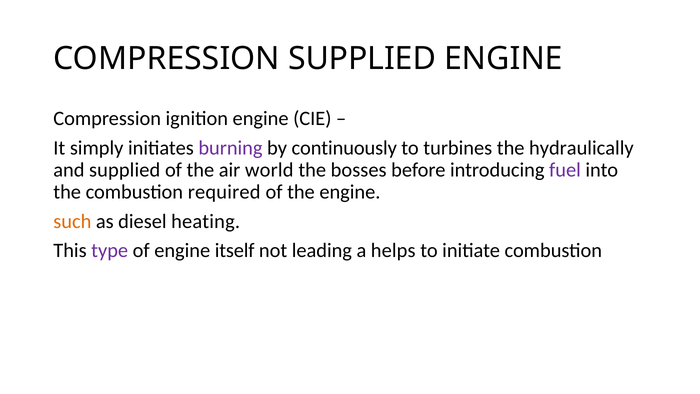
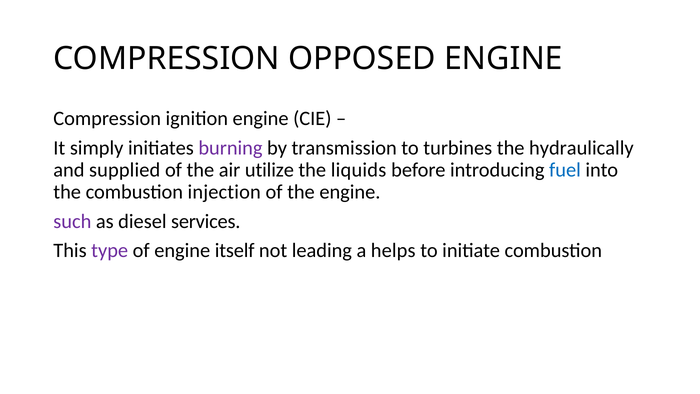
COMPRESSION SUPPLIED: SUPPLIED -> OPPOSED (362, 59)
continuously: continuously -> transmission (344, 148)
world: world -> utilize (269, 170)
bosses: bosses -> liquids (359, 170)
fuel colour: purple -> blue (565, 170)
required: required -> injection (224, 192)
such colour: orange -> purple (72, 221)
heating: heating -> services (206, 221)
